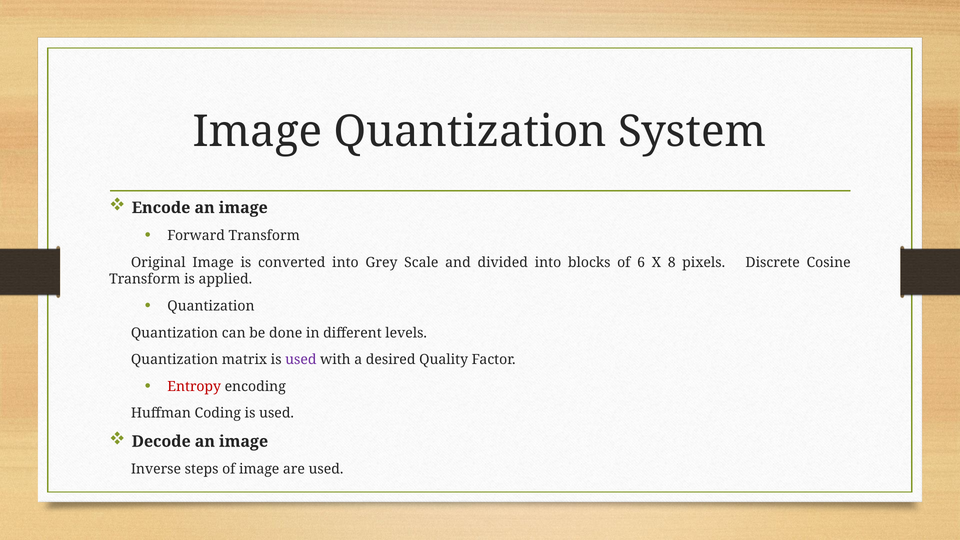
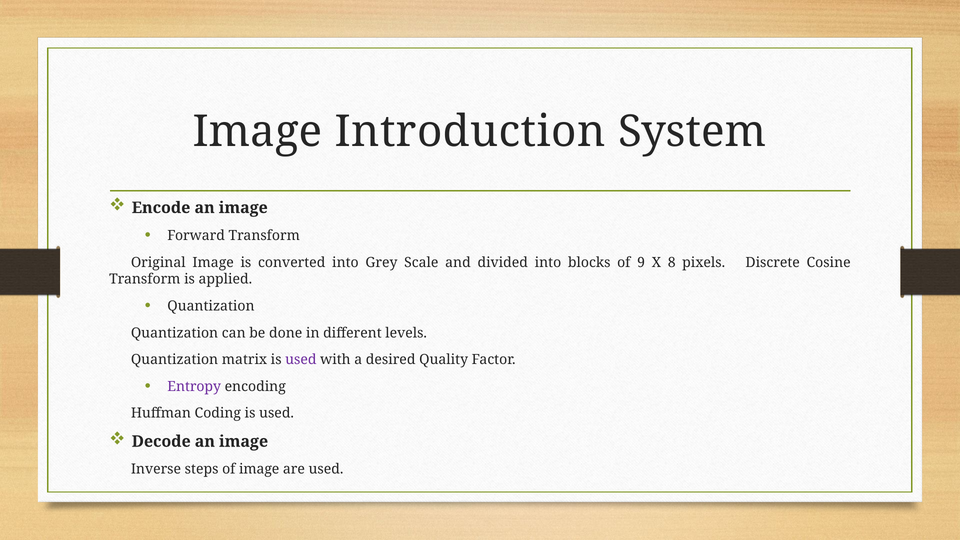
Image Quantization: Quantization -> Introduction (470, 132)
6: 6 -> 9 (641, 262)
Entropy colour: red -> purple (194, 387)
